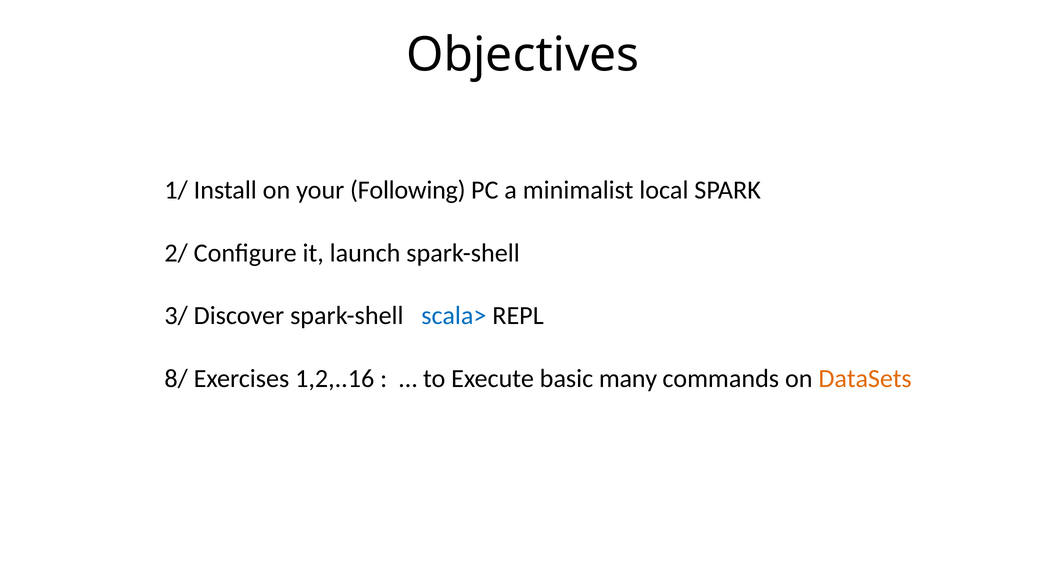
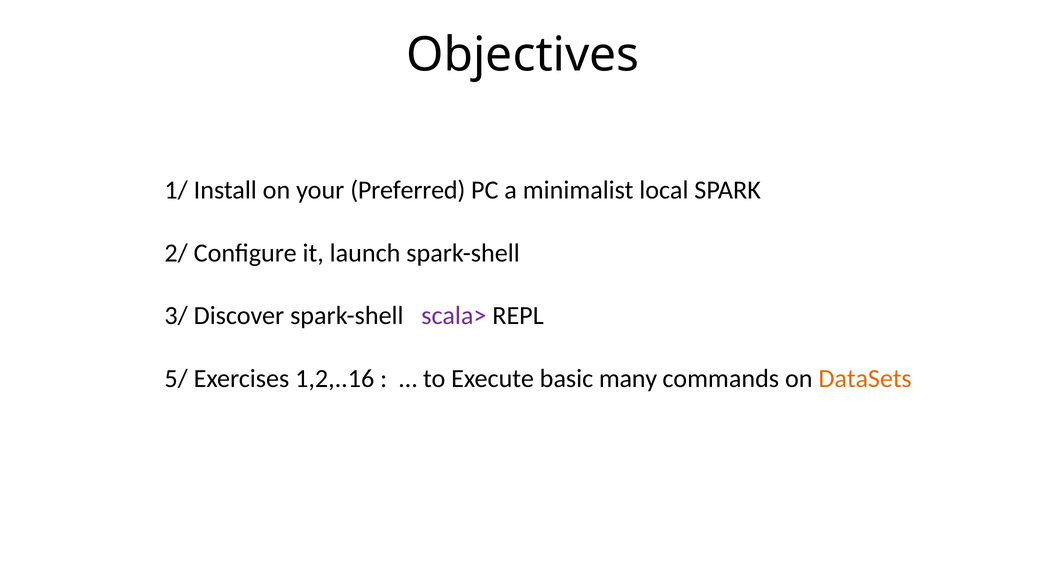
Following: Following -> Preferred (408, 190)
scala> colour: blue -> purple (454, 316)
8/: 8/ -> 5/ (176, 379)
